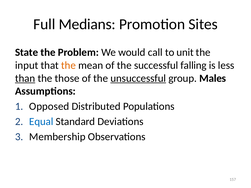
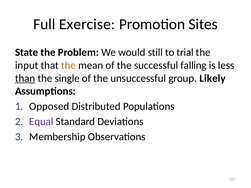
Medians: Medians -> Exercise (87, 24)
call: call -> still (155, 52)
unit: unit -> trial (185, 52)
those: those -> single (67, 78)
unsuccessful underline: present -> none (138, 78)
Males: Males -> Likely (213, 78)
Equal colour: blue -> purple (41, 122)
